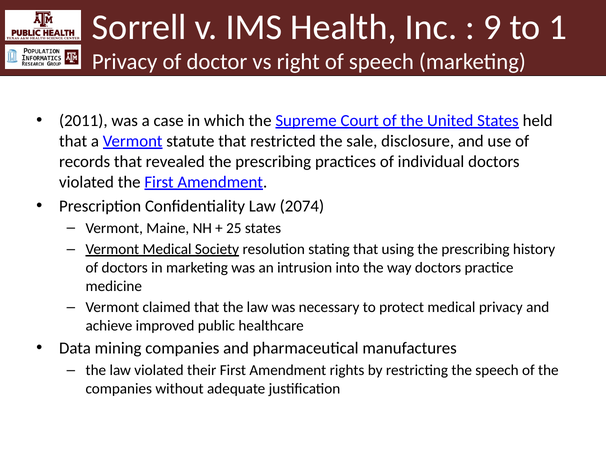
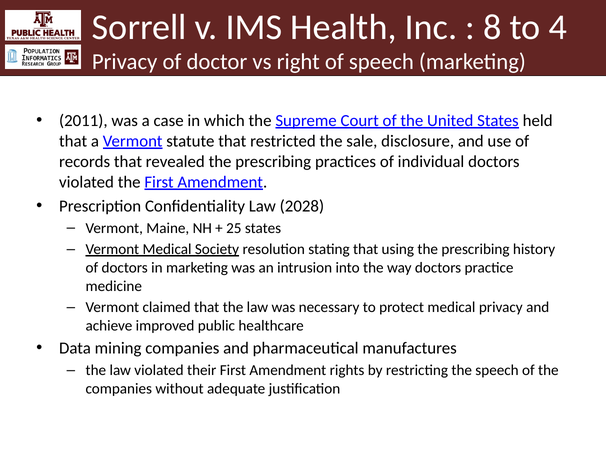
9: 9 -> 8 (492, 27)
1: 1 -> 4 (558, 27)
2074: 2074 -> 2028 (302, 206)
